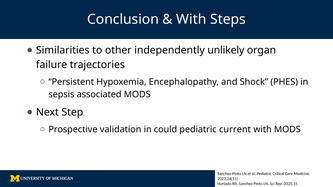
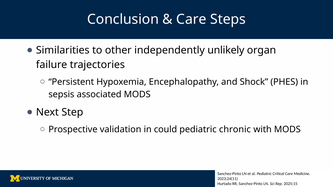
With: With -> Care (191, 19)
current: current -> chronic (235, 130)
